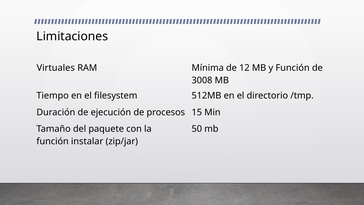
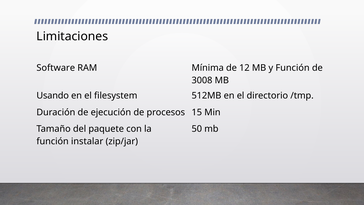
Virtuales: Virtuales -> Software (56, 68)
Tiempo: Tiempo -> Usando (53, 95)
